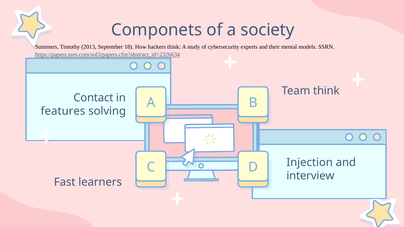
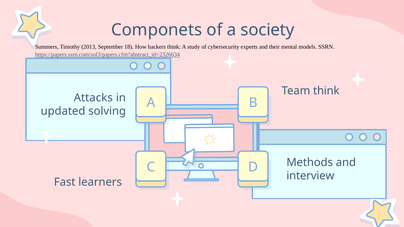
Contact: Contact -> Attacks (93, 98)
features: features -> updated (63, 111)
Injection: Injection -> Methods (310, 163)
